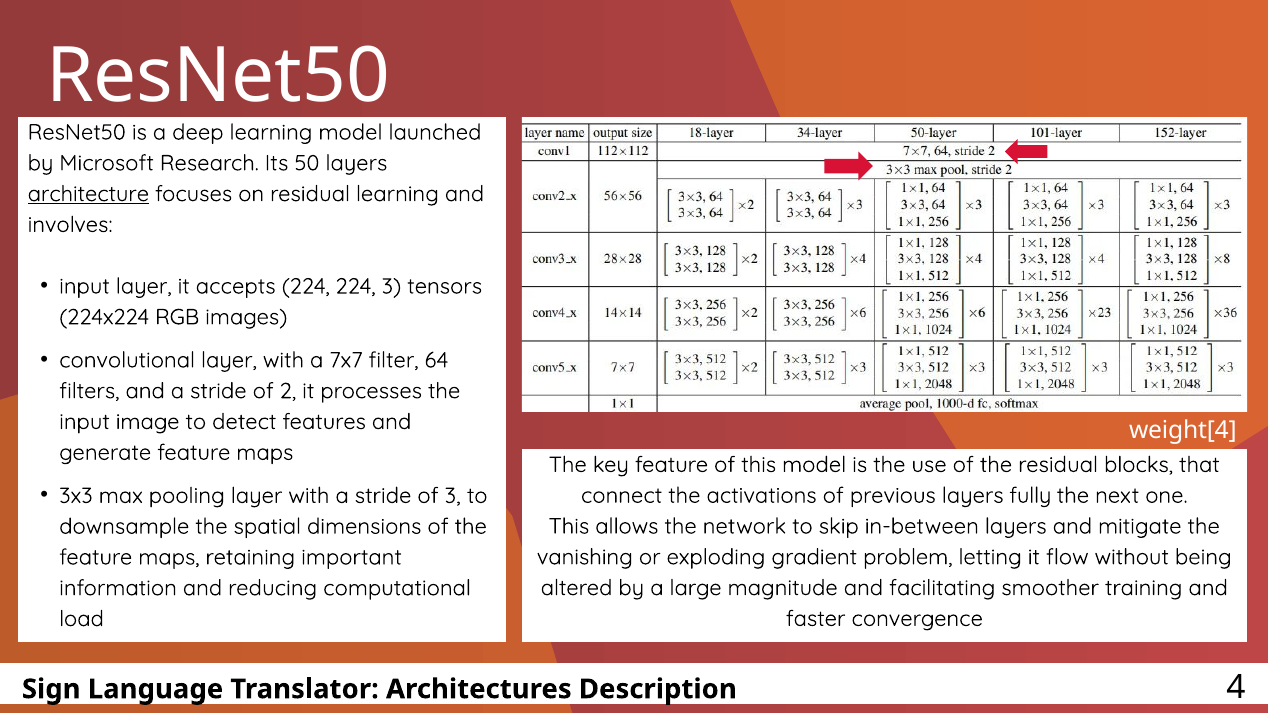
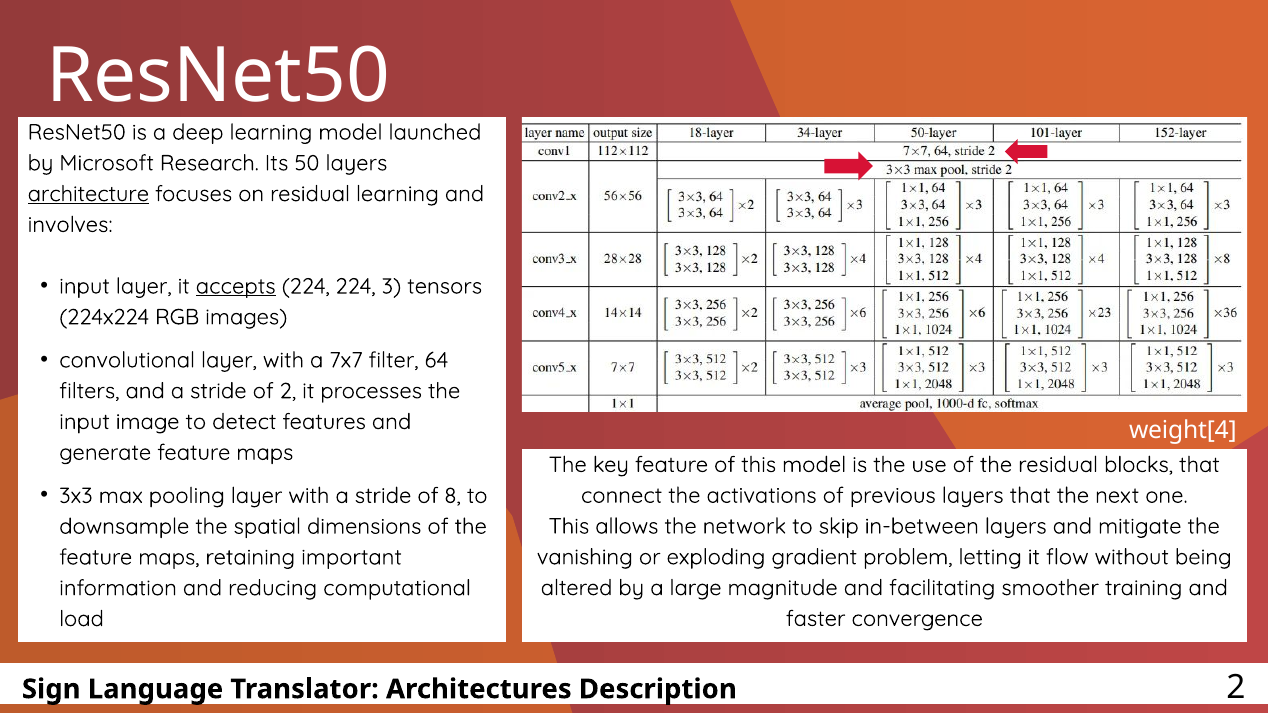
accepts underline: none -> present (236, 286)
of 3: 3 -> 8 (453, 496)
layers fully: fully -> that (1030, 496)
Description 4: 4 -> 2 (1236, 688)
